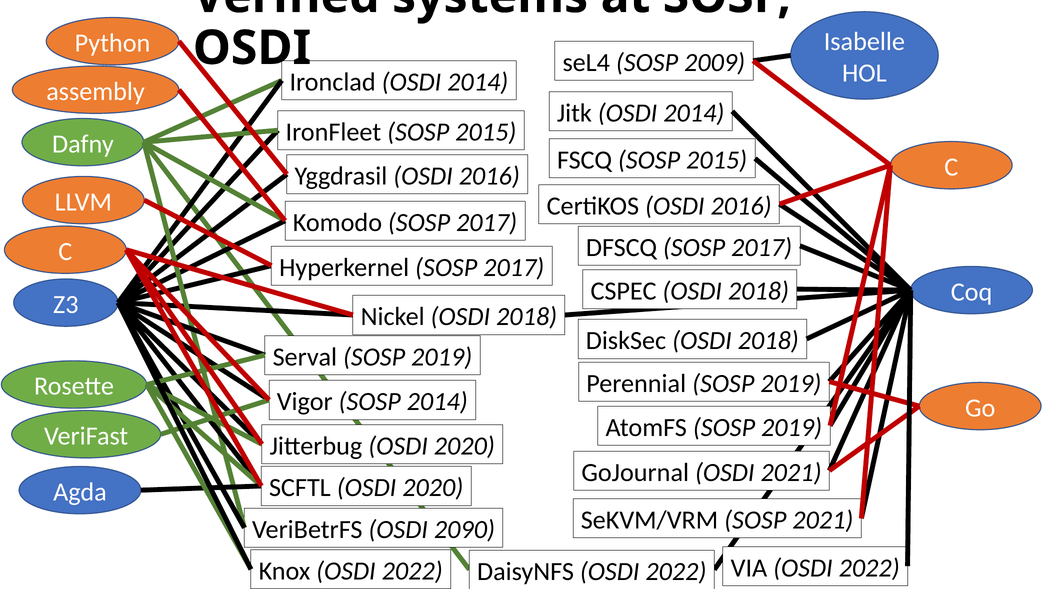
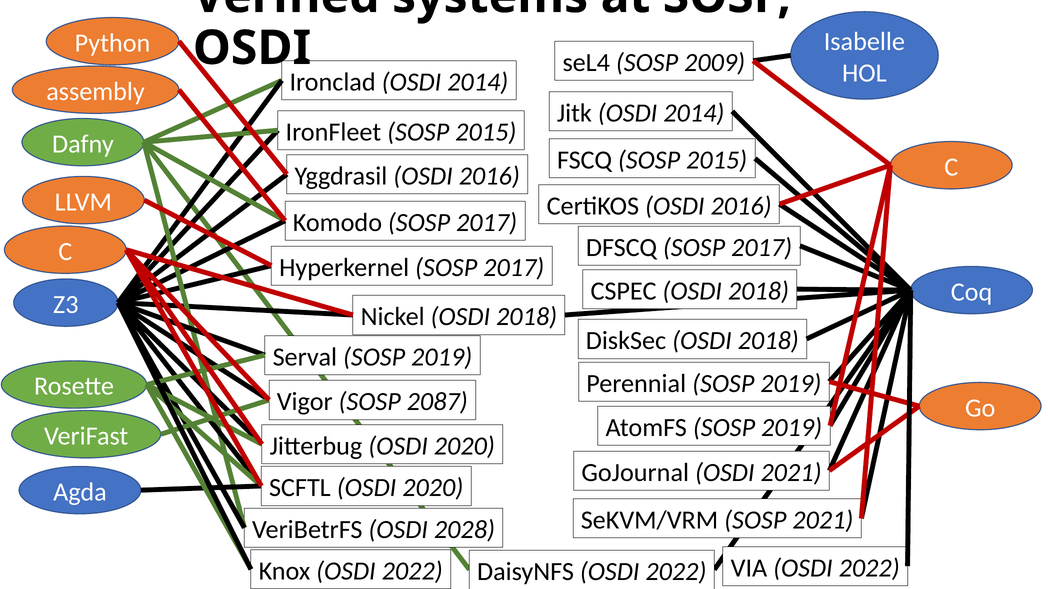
SOSP 2014: 2014 -> 2087 (437, 402)
2090: 2090 -> 2028 (464, 530)
